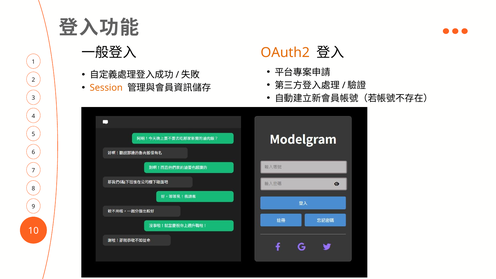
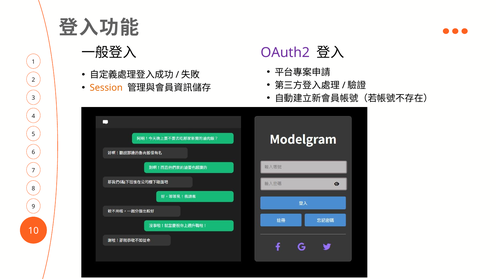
OAuth2 colour: orange -> purple (285, 52)
